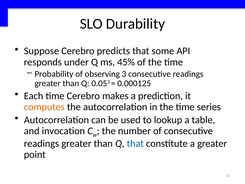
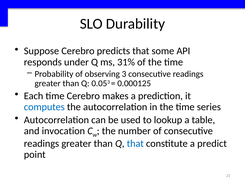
45%: 45% -> 31% (126, 62)
computes colour: orange -> blue (44, 107)
a greater: greater -> predict (212, 143)
